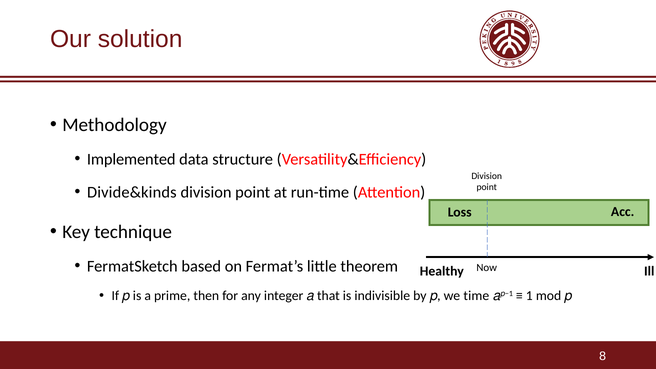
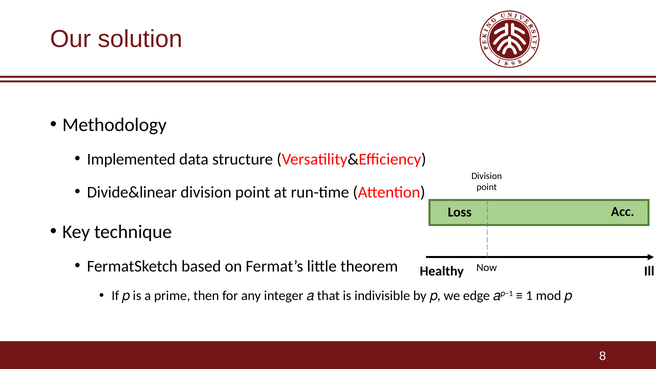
Divide&kinds: Divide&kinds -> Divide&linear (132, 192)
time: time -> edge (477, 296)
